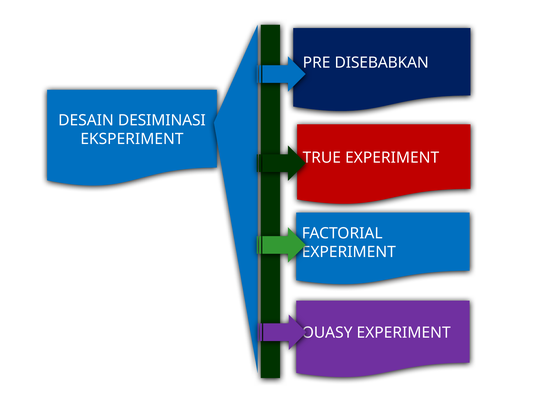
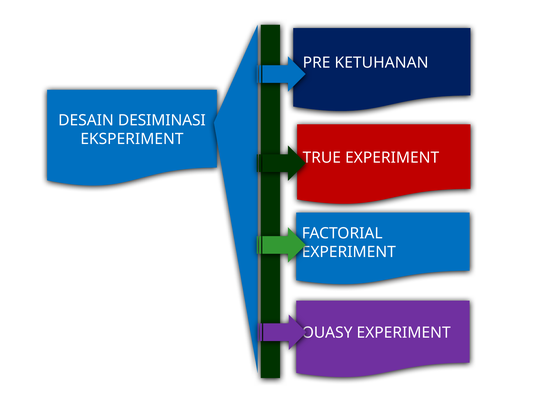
DISEBABKAN: DISEBABKAN -> KETUHANAN (382, 63)
